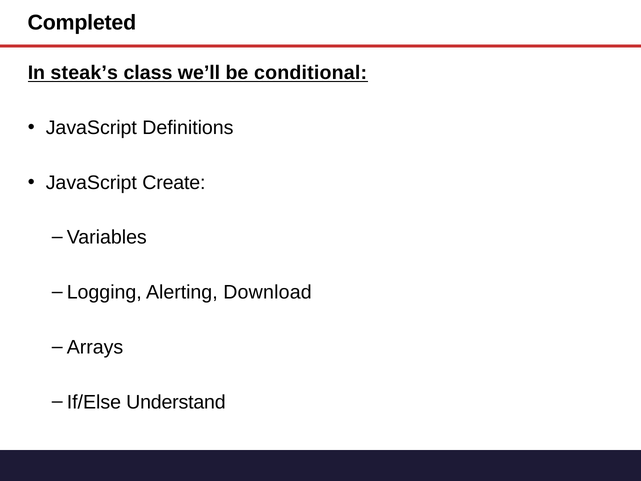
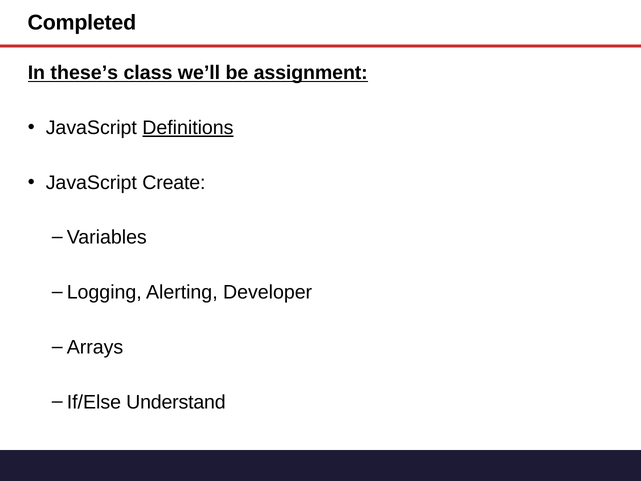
steak’s: steak’s -> these’s (84, 73)
conditional: conditional -> assignment (311, 73)
Definitions underline: none -> present (188, 128)
Download: Download -> Developer (268, 292)
